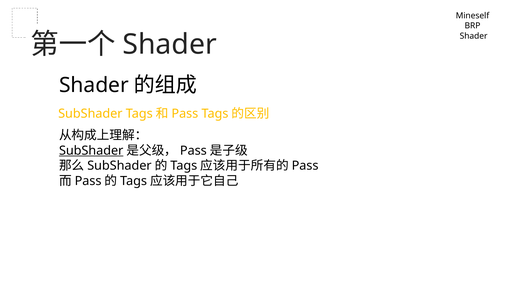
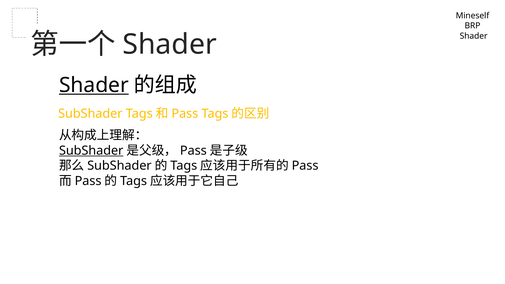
Shader underline: none -> present (94, 85)
